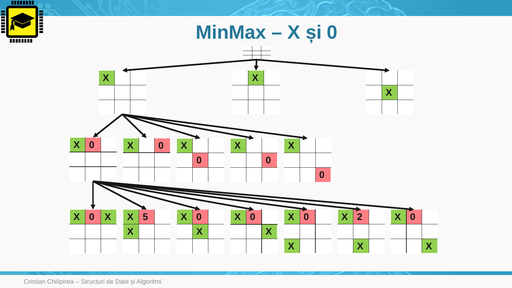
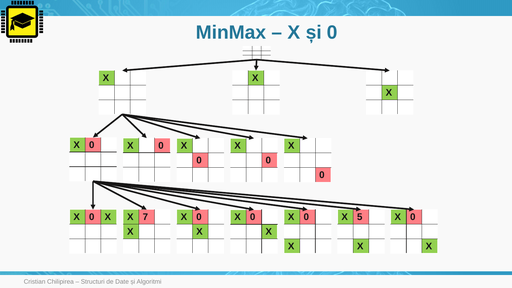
5: 5 -> 7 (145, 217)
2: 2 -> 5 (360, 217)
